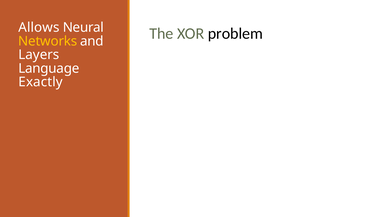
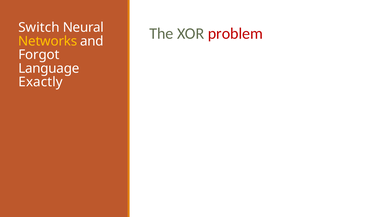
Allows: Allows -> Switch (39, 27)
problem colour: black -> red (235, 34)
Layers: Layers -> Forgot (39, 55)
